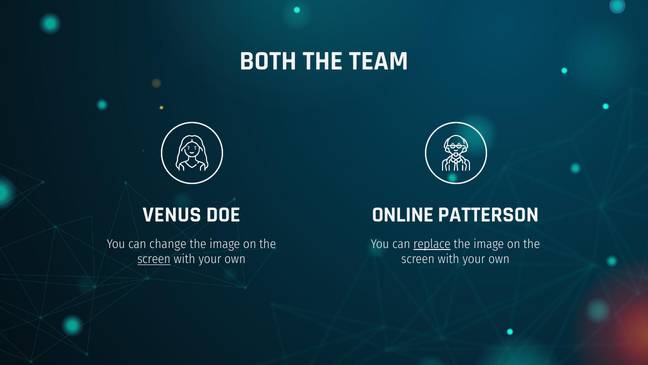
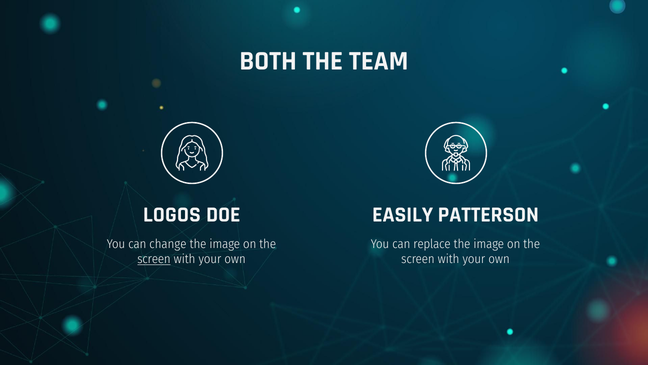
VENUS: VENUS -> LOGOS (172, 215)
ONLINE: ONLINE -> EASILY (403, 215)
replace underline: present -> none (432, 244)
